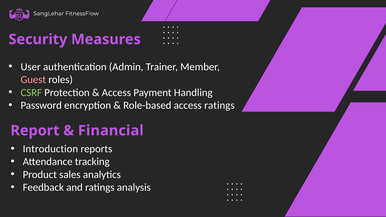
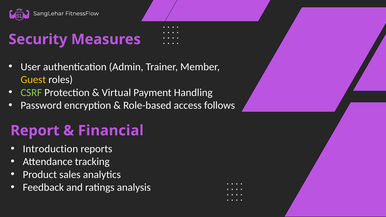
Guest colour: pink -> yellow (33, 80)
Access: Access -> Virtual (116, 93)
access ratings: ratings -> follows (220, 105)
